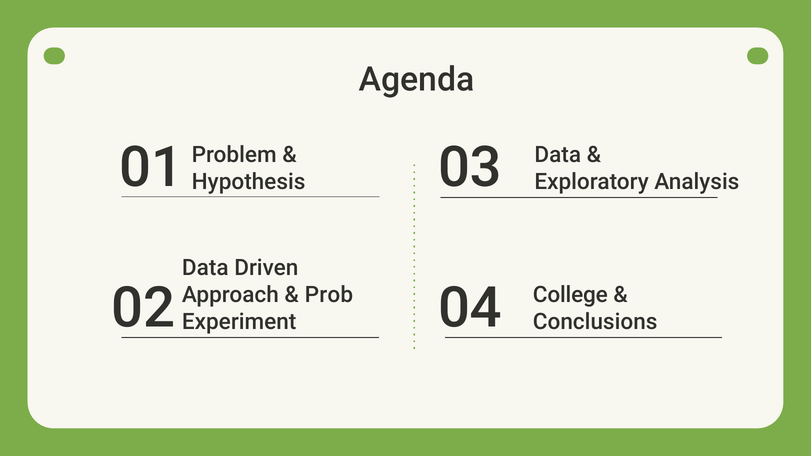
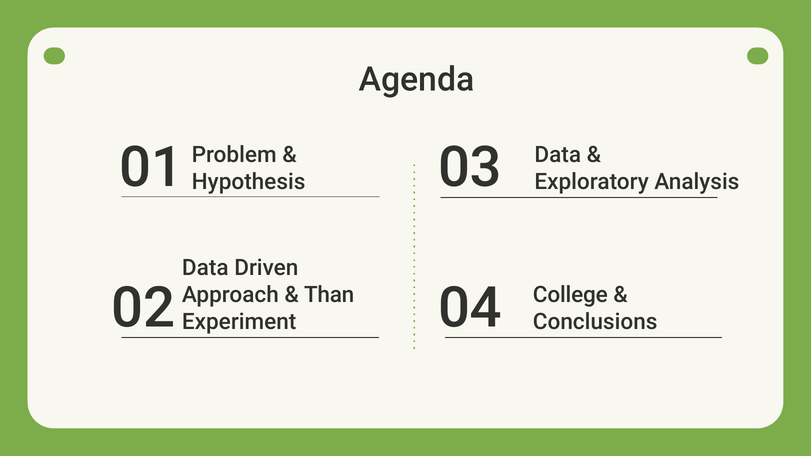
Prob: Prob -> Than (329, 295)
